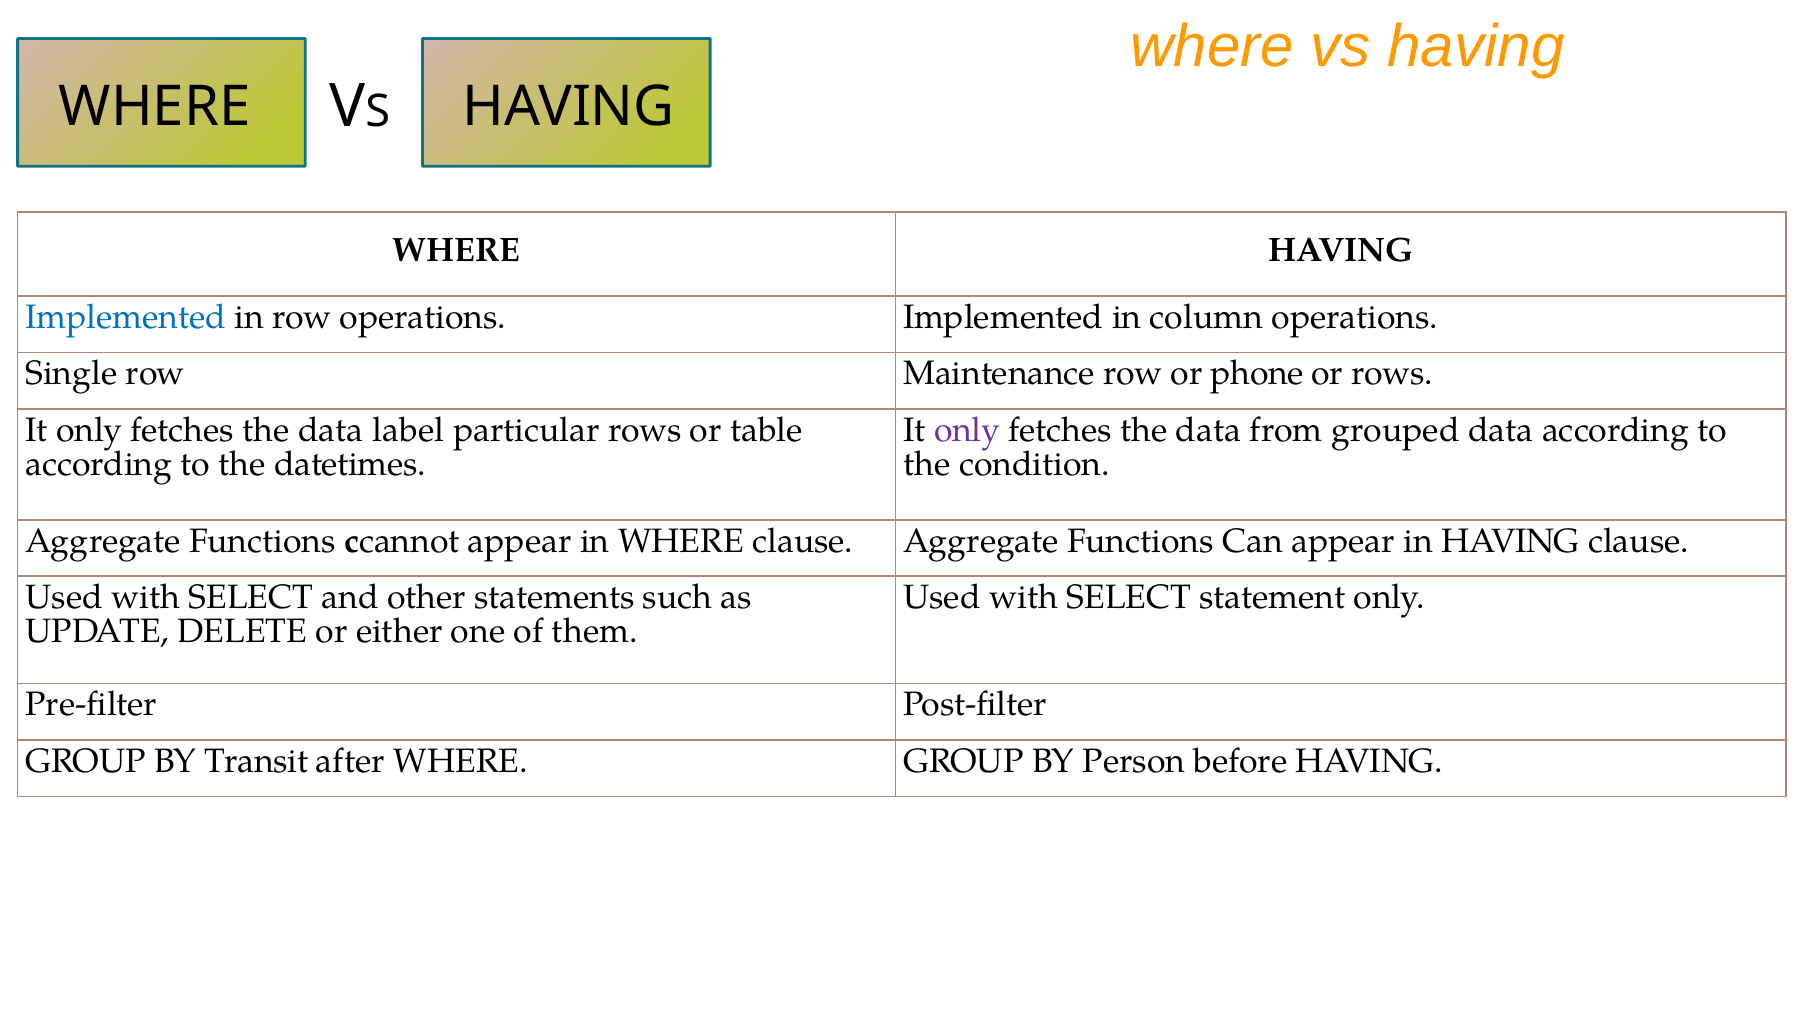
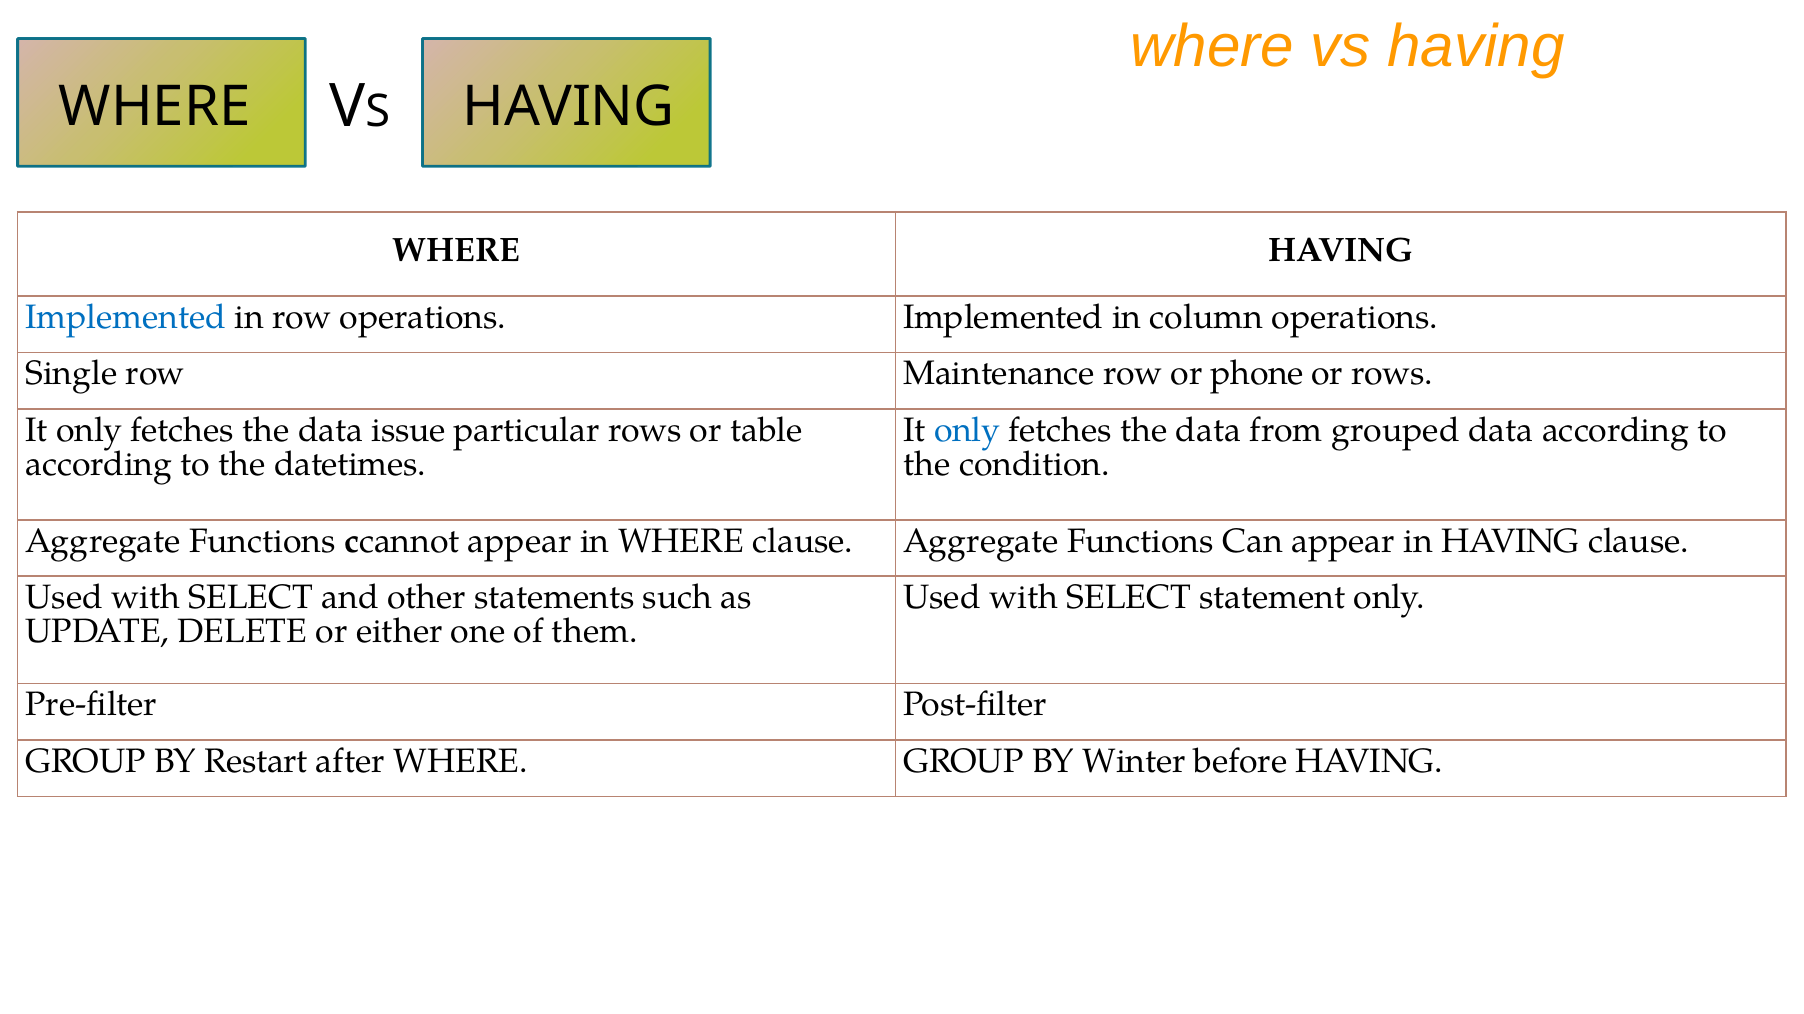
label: label -> issue (409, 431)
only colour: purple -> blue (967, 431)
Transit: Transit -> Restart (256, 762)
Person: Person -> Winter (1134, 762)
